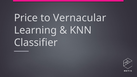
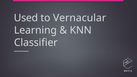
Price: Price -> Used (26, 18)
